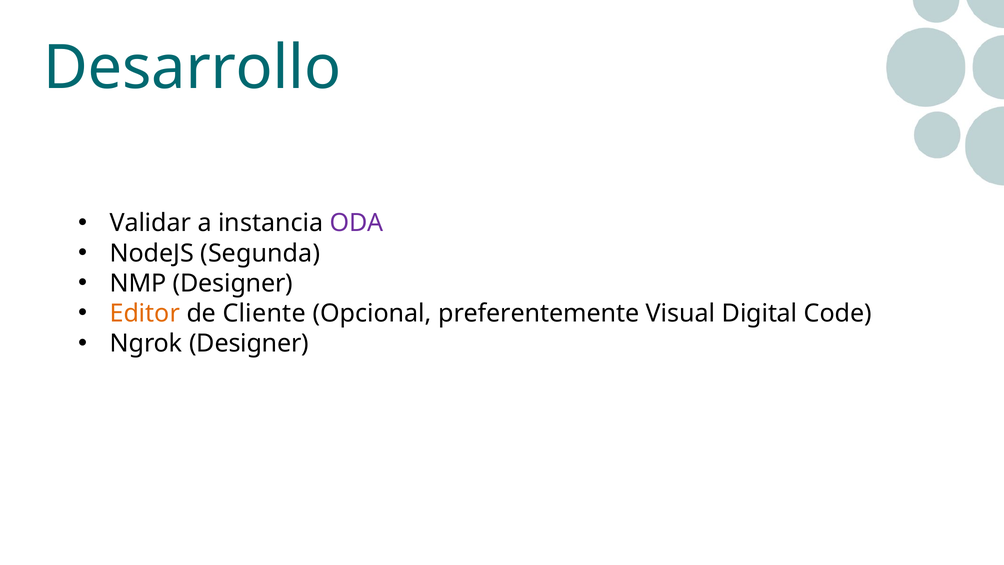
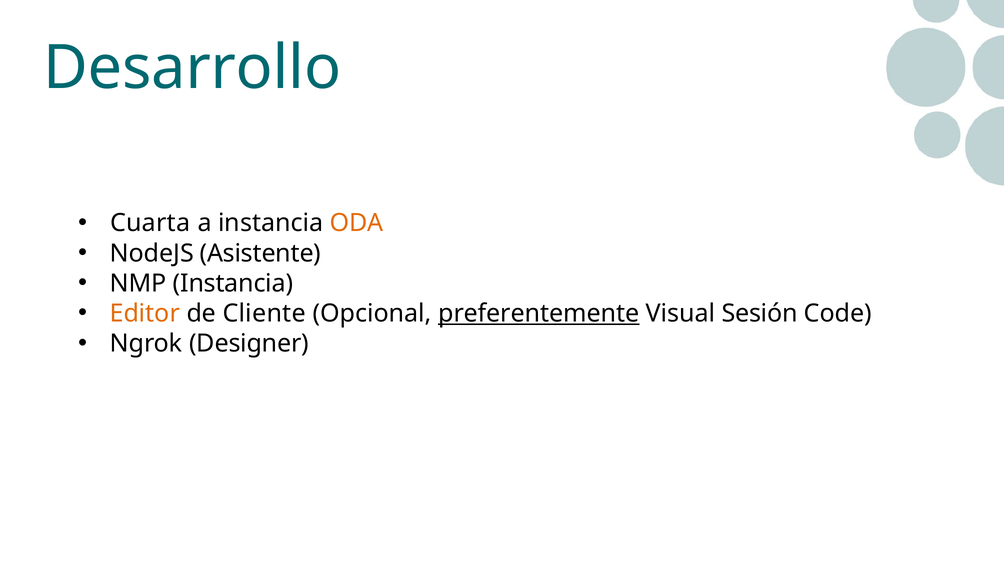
Validar: Validar -> Cuarta (150, 223)
ODA colour: purple -> orange (357, 223)
Segunda: Segunda -> Asistente (260, 253)
NMP Designer: Designer -> Instancia (233, 283)
preferentemente underline: none -> present (539, 313)
Digital: Digital -> Sesión (760, 313)
